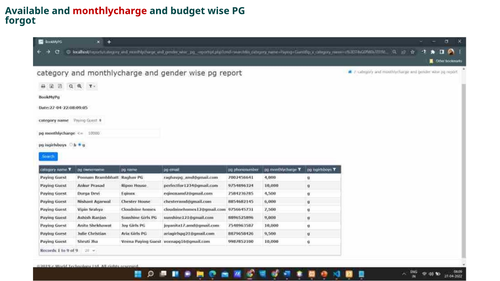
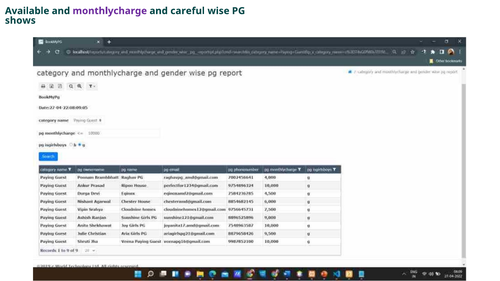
monthlycharge colour: red -> purple (110, 11)
budget: budget -> careful (188, 11)
forgot: forgot -> shows (20, 21)
